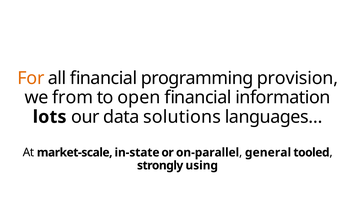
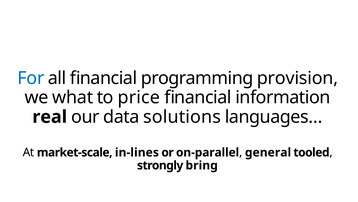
For colour: orange -> blue (31, 78)
from: from -> what (73, 97)
open: open -> price (139, 97)
lots: lots -> real (50, 117)
in-state: in-state -> in-lines (137, 152)
using: using -> bring (202, 165)
